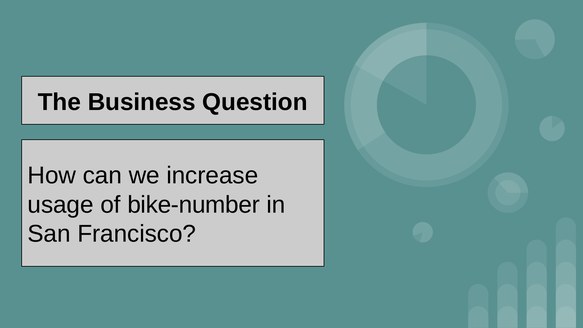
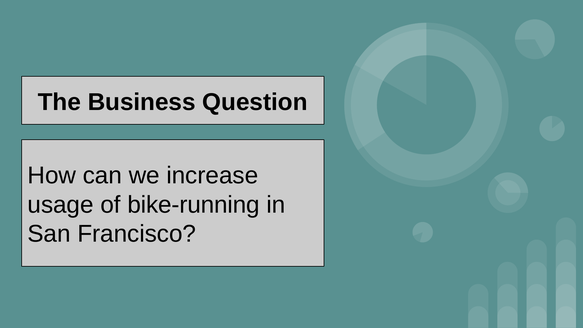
bike-number: bike-number -> bike-running (194, 205)
